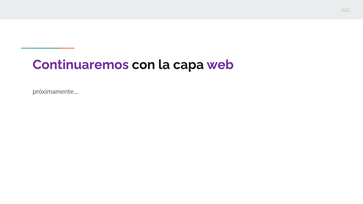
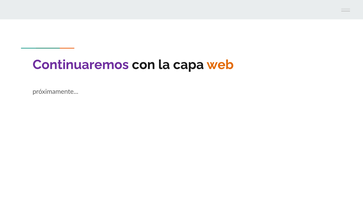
web colour: purple -> orange (220, 65)
